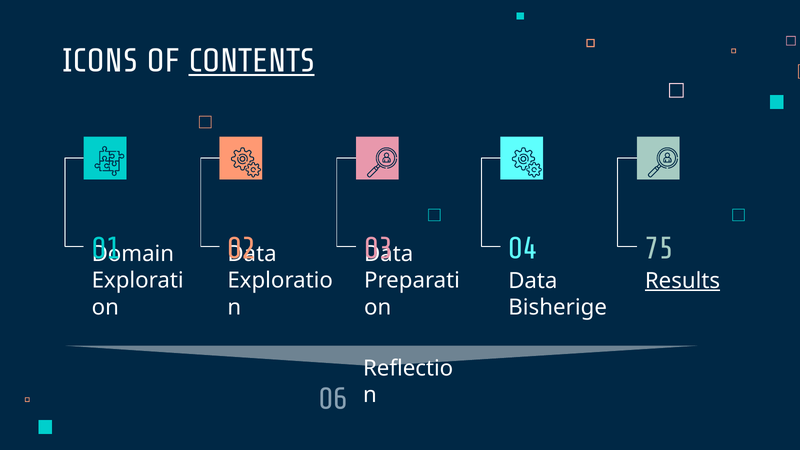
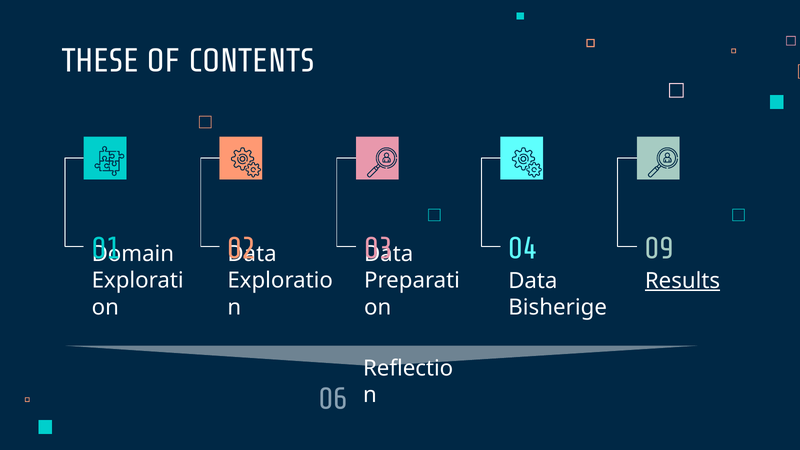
ICONS: ICONS -> THESE (100, 61)
CONTENTS underline: present -> none (252, 61)
75: 75 -> 09 (659, 249)
